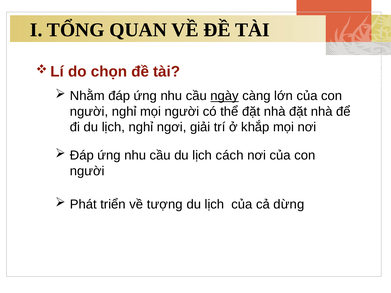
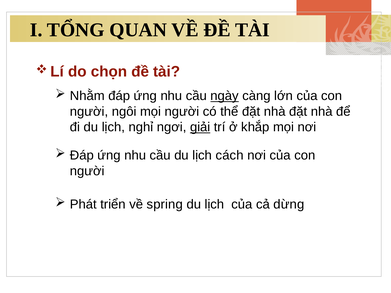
người nghỉ: nghỉ -> ngôi (124, 112)
giải underline: none -> present (200, 127)
tượng: tượng -> spring (165, 205)
